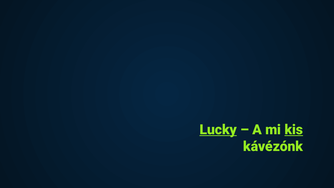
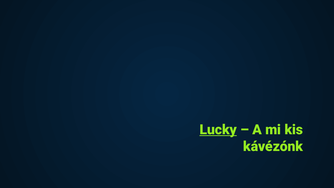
kis underline: present -> none (294, 130)
